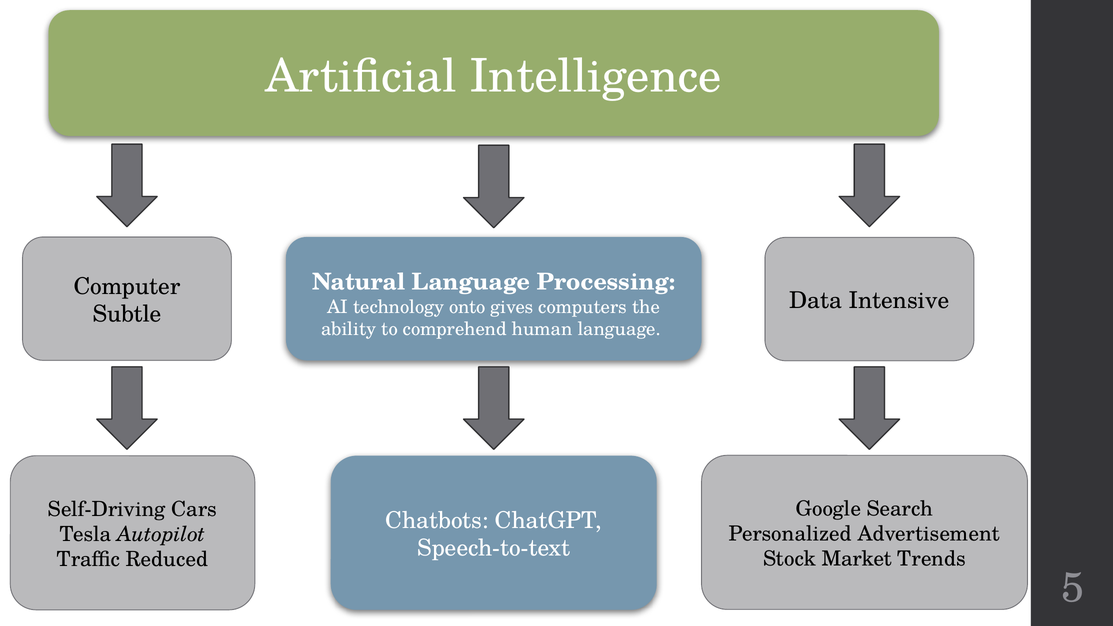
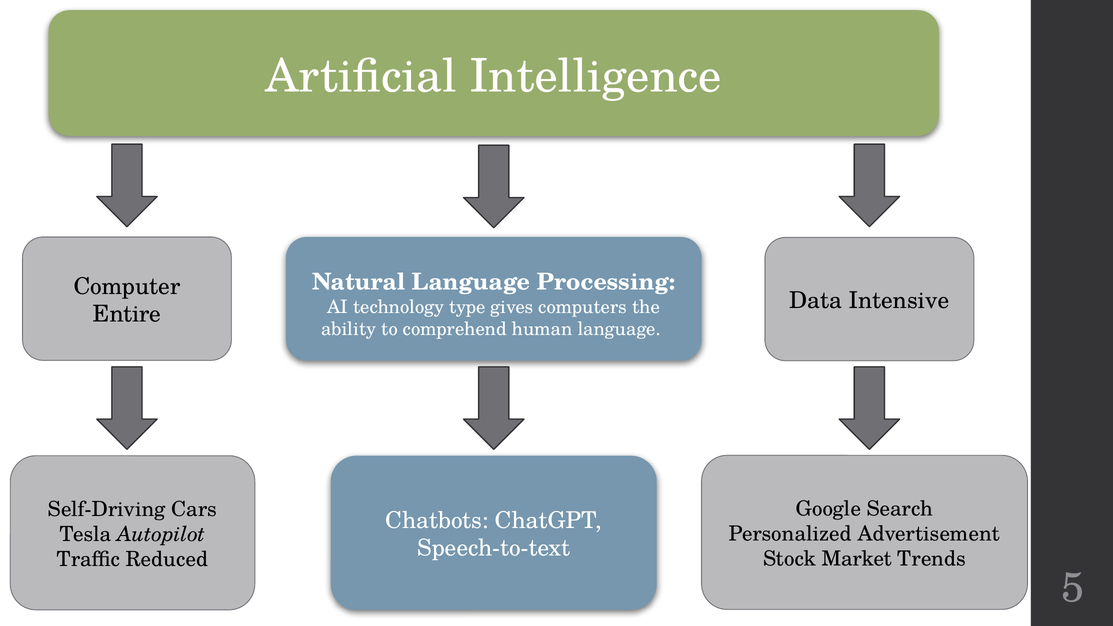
onto: onto -> type (467, 307)
Subtle: Subtle -> Entire (127, 314)
